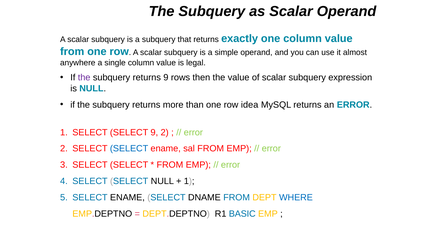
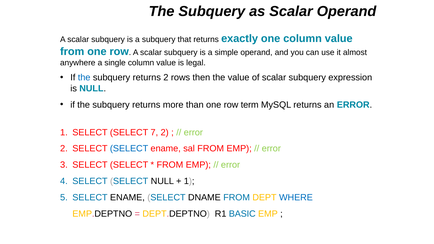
the colour: purple -> blue (84, 78)
returns 9: 9 -> 2 (166, 78)
idea: idea -> term (250, 105)
SELECT 9: 9 -> 7 (154, 132)
